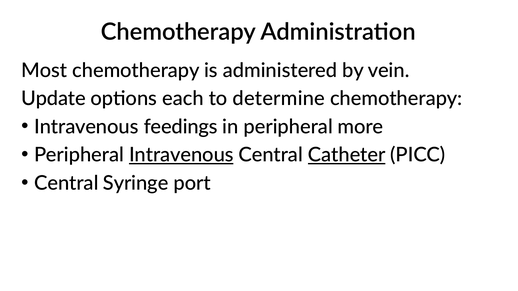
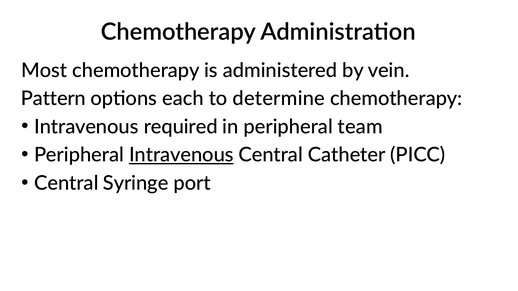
Update: Update -> Pattern (53, 99)
feedings: feedings -> required (181, 127)
more: more -> team (360, 127)
Catheter underline: present -> none (347, 155)
